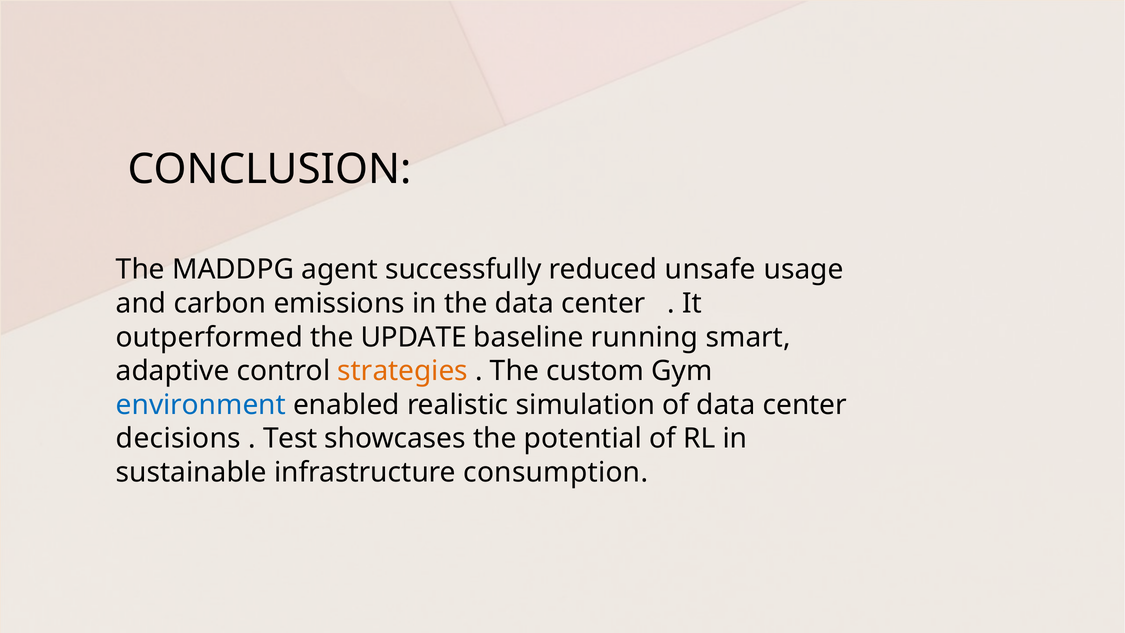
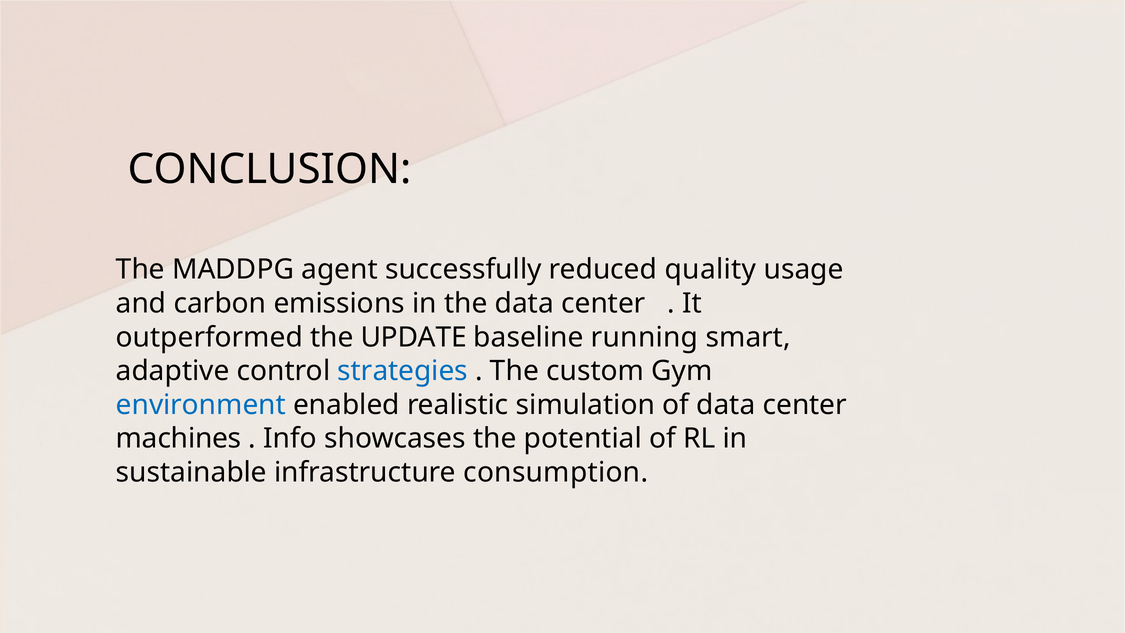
unsafe: unsafe -> quality (710, 270)
strategies colour: orange -> blue (403, 371)
decisions: decisions -> machines (179, 438)
Test: Test -> Info (290, 438)
